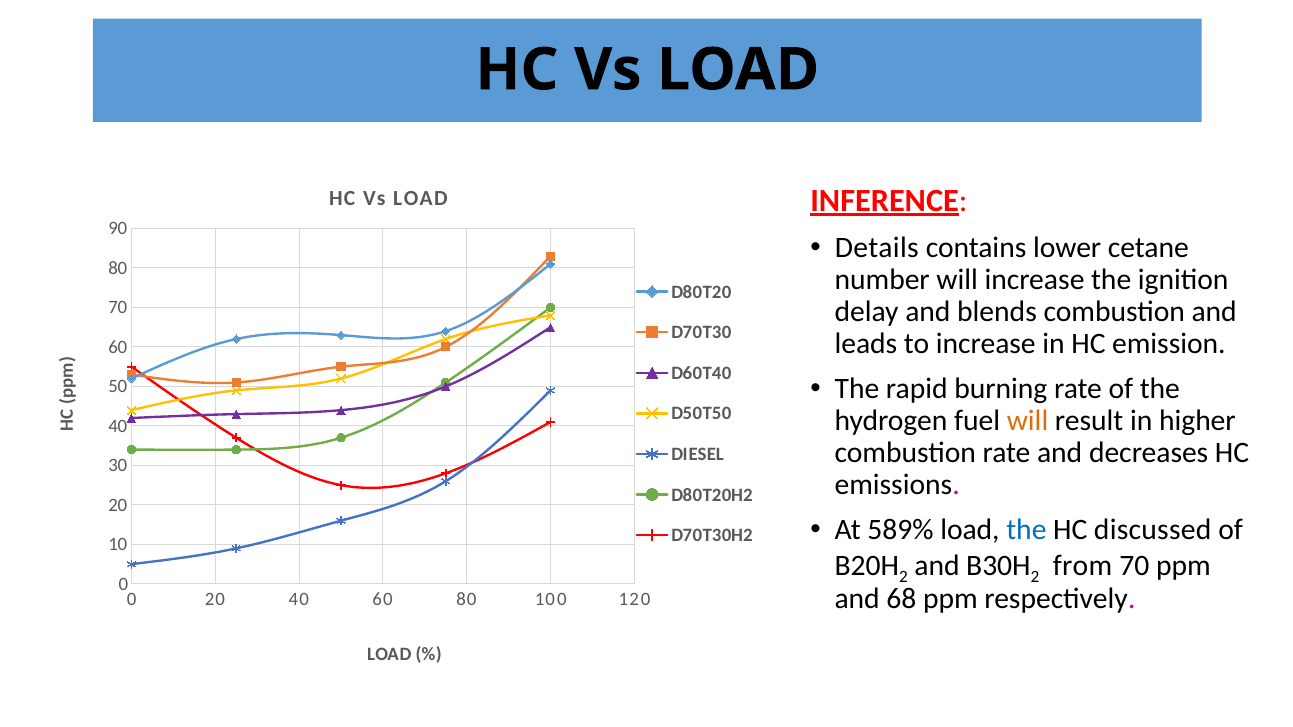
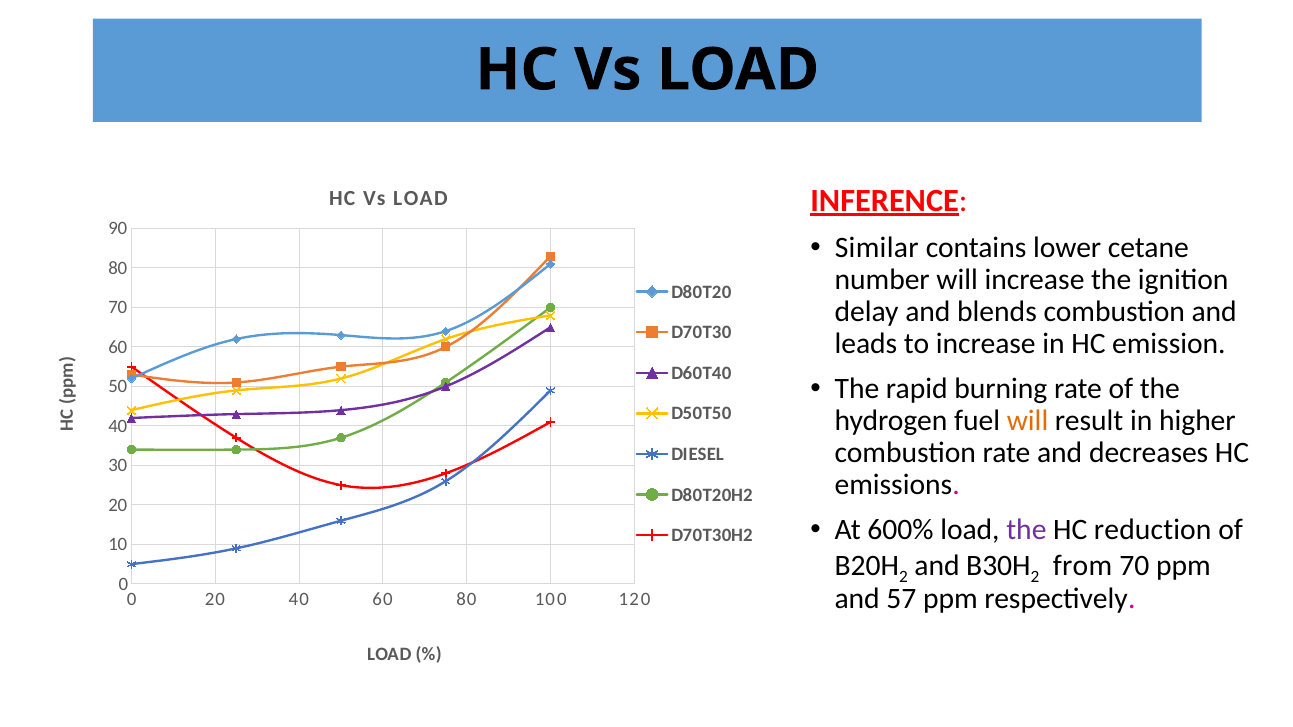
Details: Details -> Similar (877, 248)
589%: 589% -> 600% (901, 530)
the colour: blue -> purple (1026, 530)
discussed: discussed -> reduction (1153, 530)
68: 68 -> 57 (901, 599)
